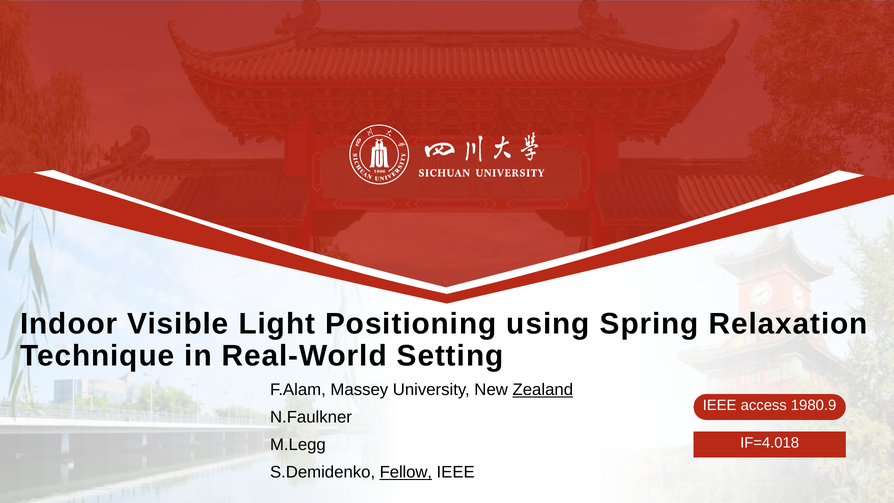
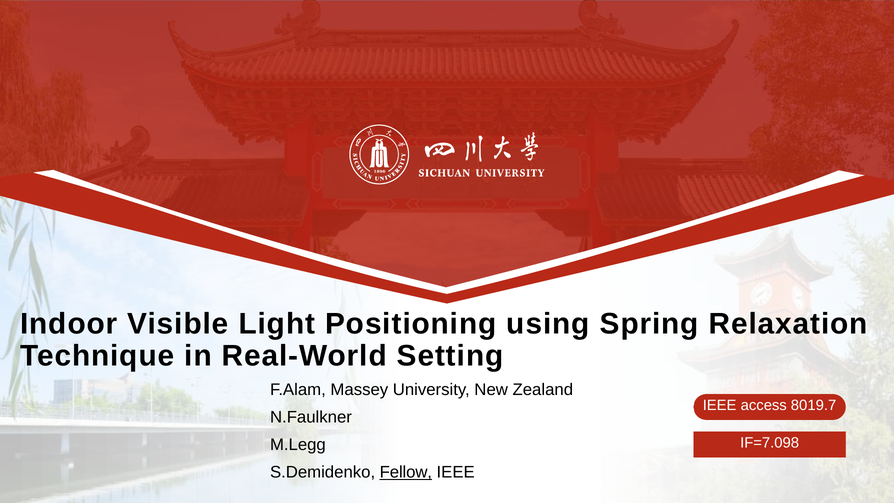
Zealand underline: present -> none (543, 390)
1980.9: 1980.9 -> 8019.7 (814, 405)
IF=4.018: IF=4.018 -> IF=7.098 (770, 443)
